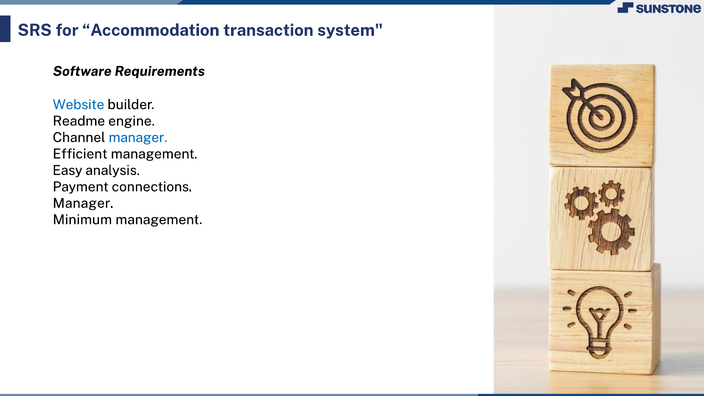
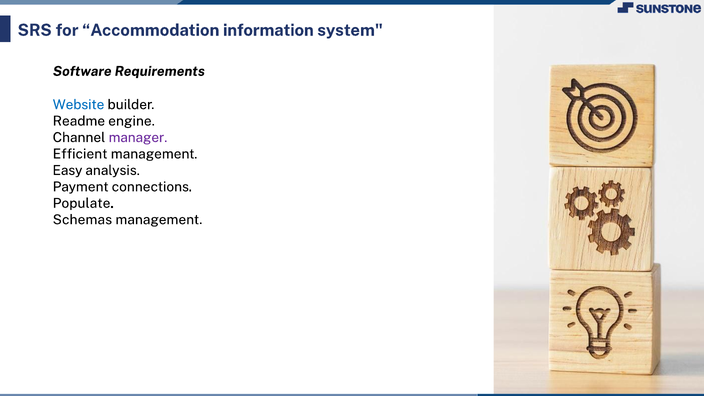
transaction: transaction -> information (268, 30)
manager colour: blue -> purple (138, 138)
Manager: Manager -> Populate (83, 203)
Minimum: Minimum -> Schemas (82, 220)
